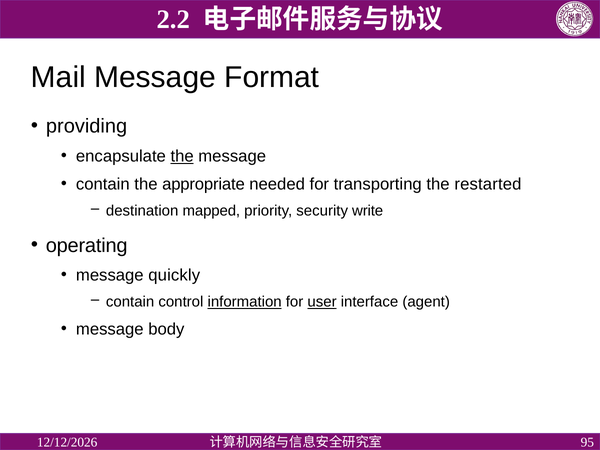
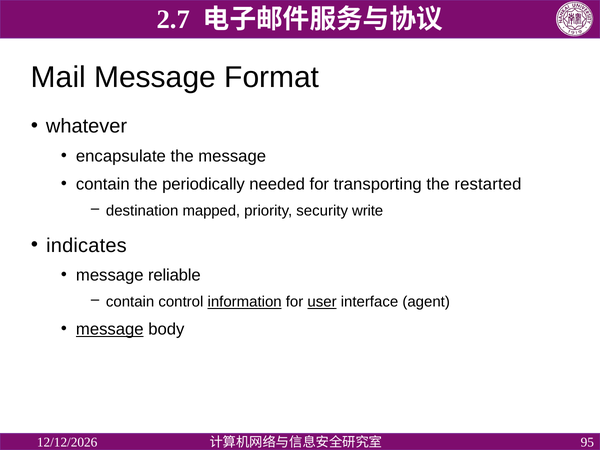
2.2: 2.2 -> 2.7 (173, 19)
providing: providing -> whatever (87, 126)
the underline: present -> none (182, 156)
appropriate: appropriate -> periodically (203, 184)
operating: operating -> indicates (86, 245)
quickly: quickly -> reliable (174, 275)
message underline: none -> present (110, 329)
